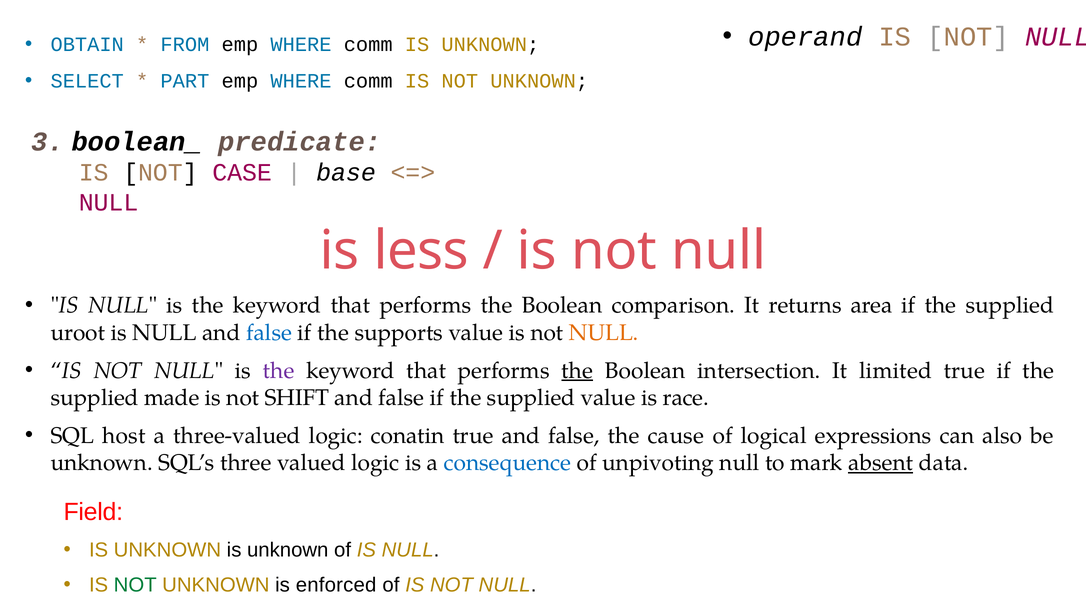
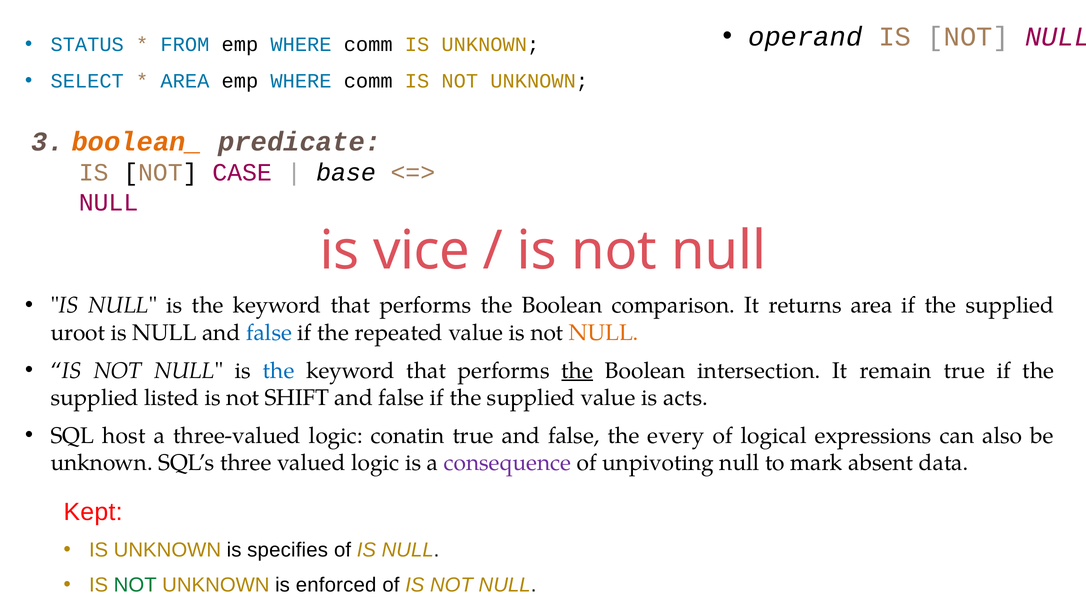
OBTAIN: OBTAIN -> STATUS (87, 45)
PART: PART -> AREA (185, 81)
boolean_ colour: black -> orange (137, 142)
less: less -> vice (421, 251)
supports: supports -> repeated (399, 332)
the colour: purple -> blue (279, 370)
limited: limited -> remain (896, 370)
made: made -> listed (172, 398)
race: race -> acts (686, 398)
cause: cause -> every (676, 436)
consequence colour: blue -> purple (507, 463)
absent underline: present -> none (881, 463)
Field: Field -> Kept (93, 512)
UNKNOWN is unknown: unknown -> specifies (288, 550)
